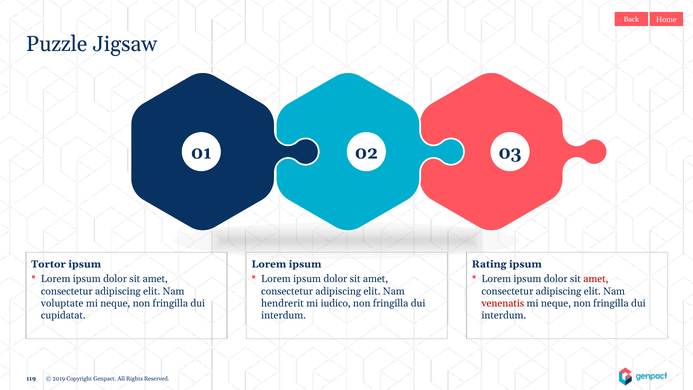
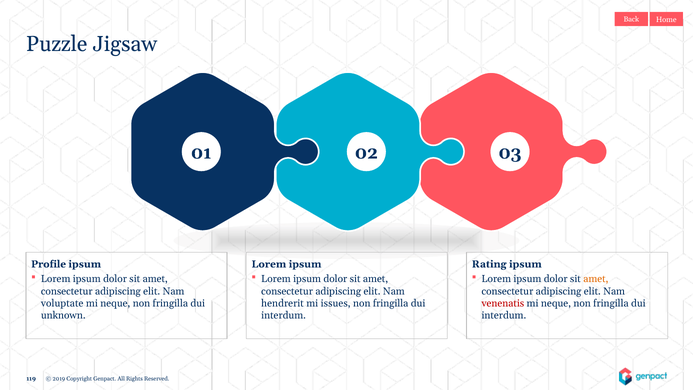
Tortor: Tortor -> Profile (49, 264)
amet colour: red -> orange (596, 279)
iudico: iudico -> issues (336, 303)
cupidatat: cupidatat -> unknown (63, 315)
